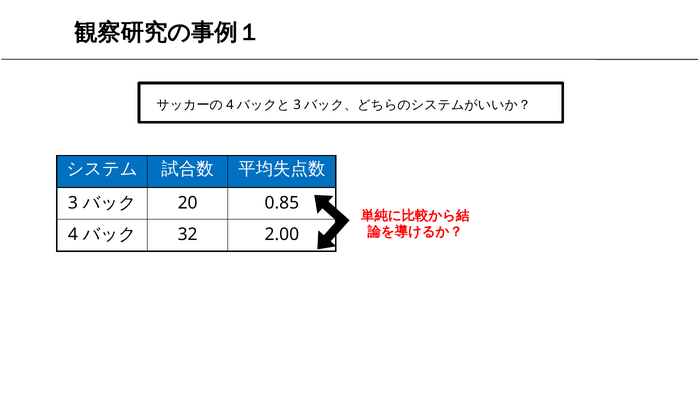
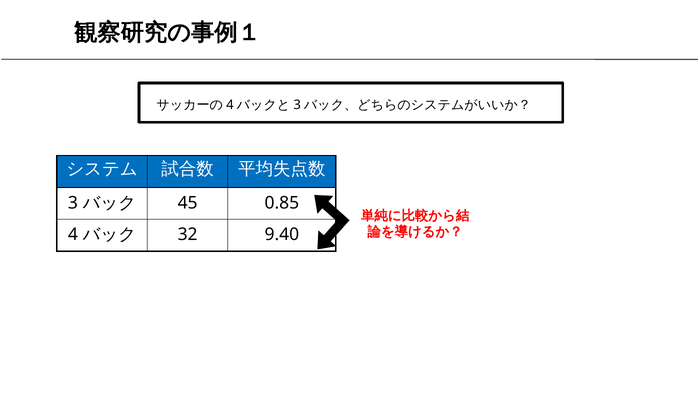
20: 20 -> 45 (188, 203)
2.00: 2.00 -> 9.40 (282, 234)
